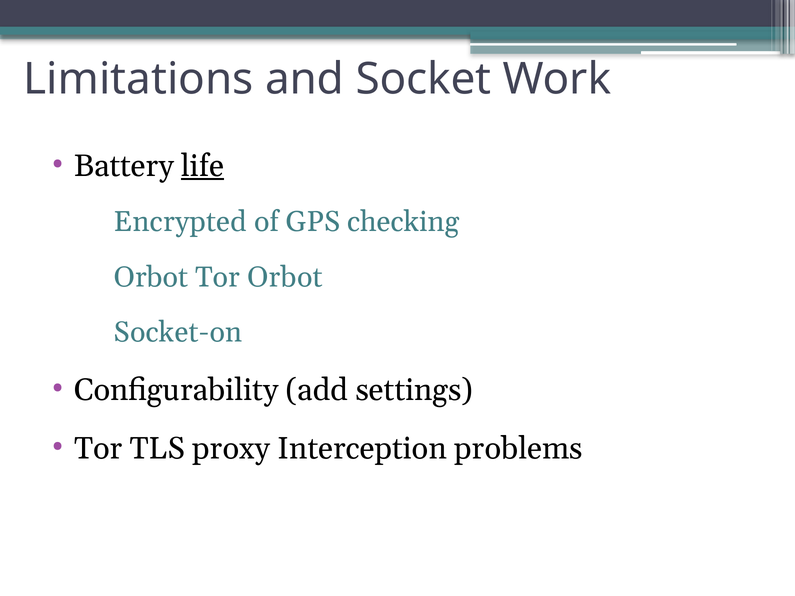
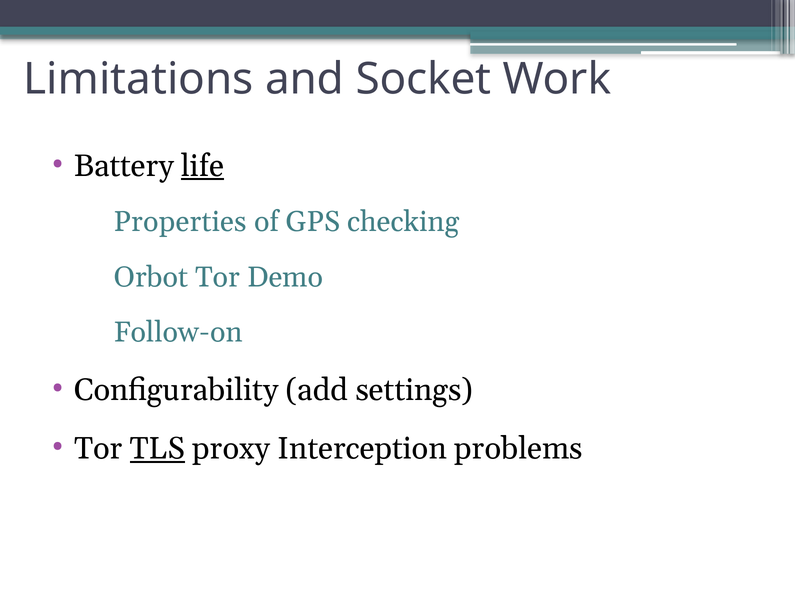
Encrypted: Encrypted -> Properties (180, 222)
Tor Orbot: Orbot -> Demo (285, 277)
Socket-on: Socket-on -> Follow-on (178, 332)
TLS underline: none -> present (157, 449)
